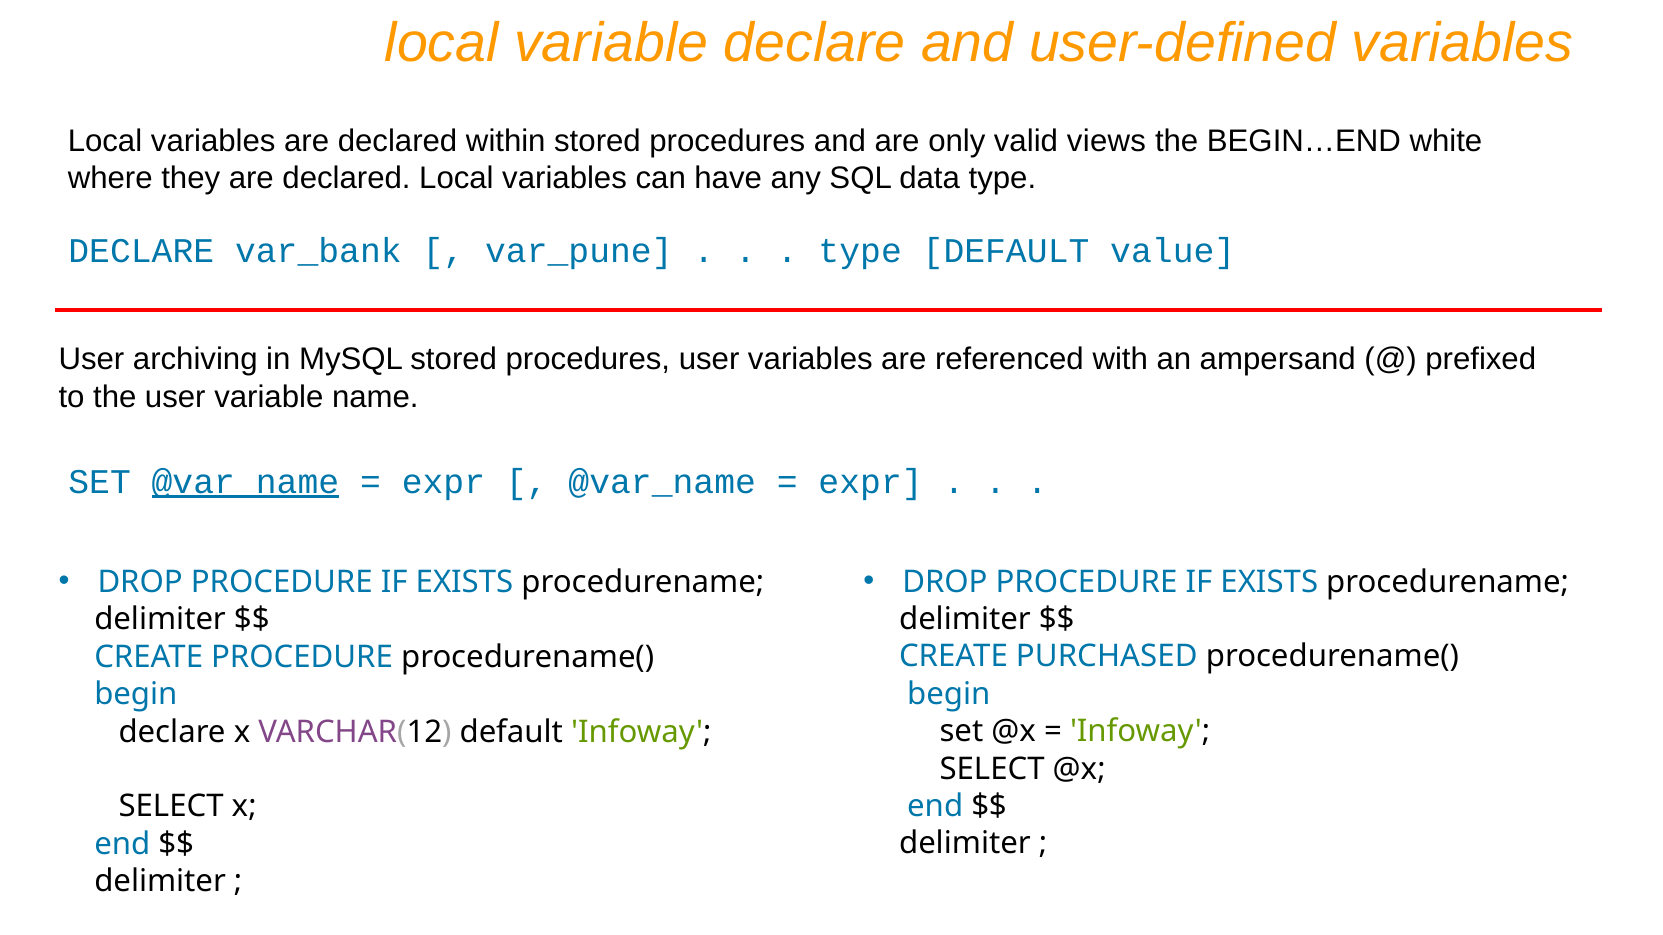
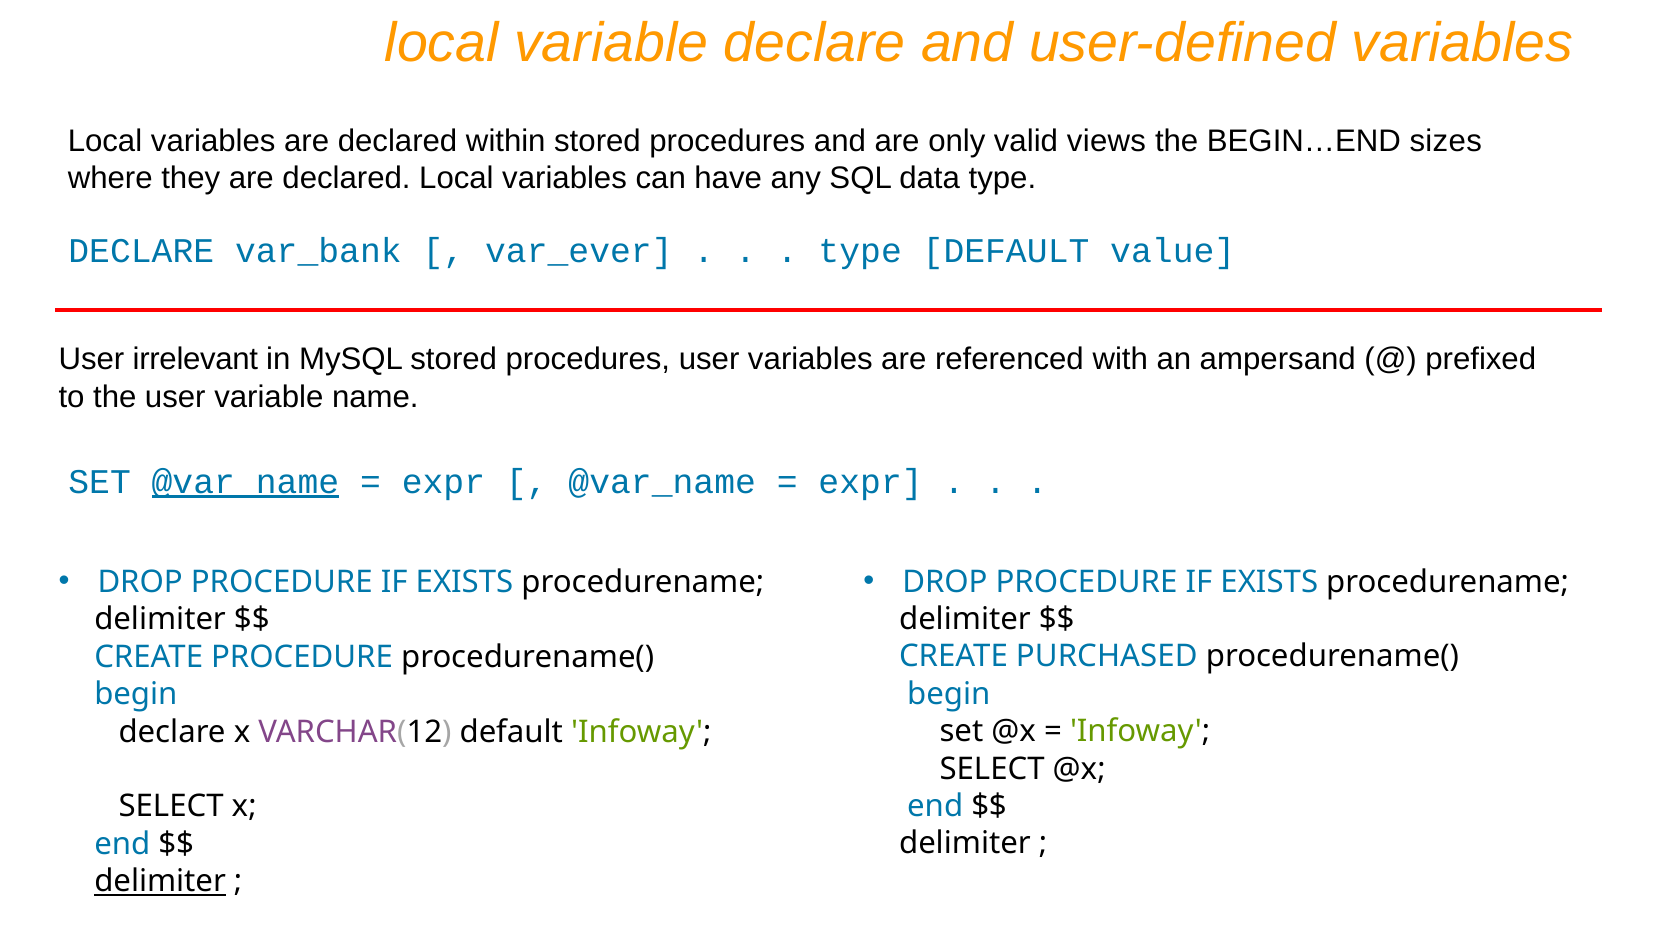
white: white -> sizes (1446, 141)
var_pune: var_pune -> var_ever (579, 252)
archiving: archiving -> irrelevant (195, 360)
delimiter underline: none -> present (160, 882)
